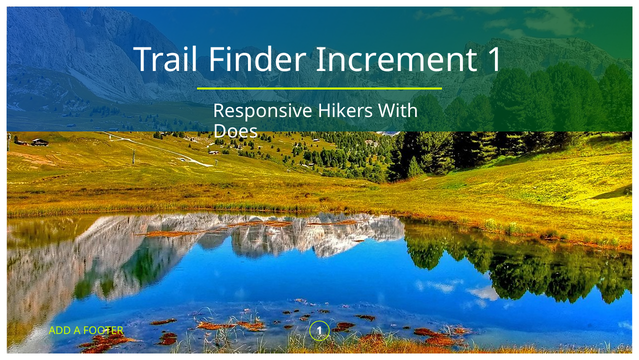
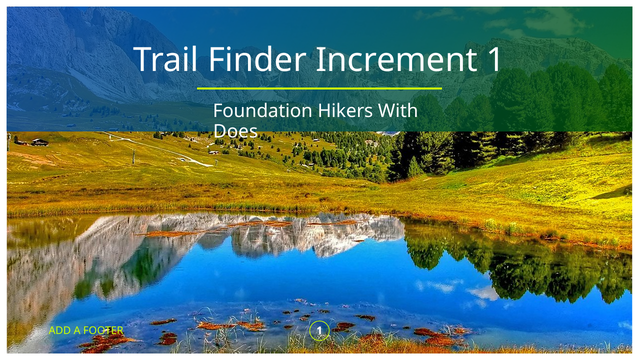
Responsive: Responsive -> Foundation (263, 111)
